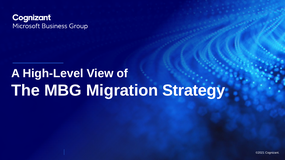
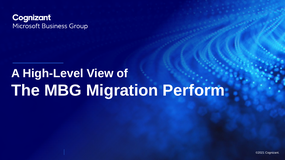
Strategy: Strategy -> Perform (194, 91)
